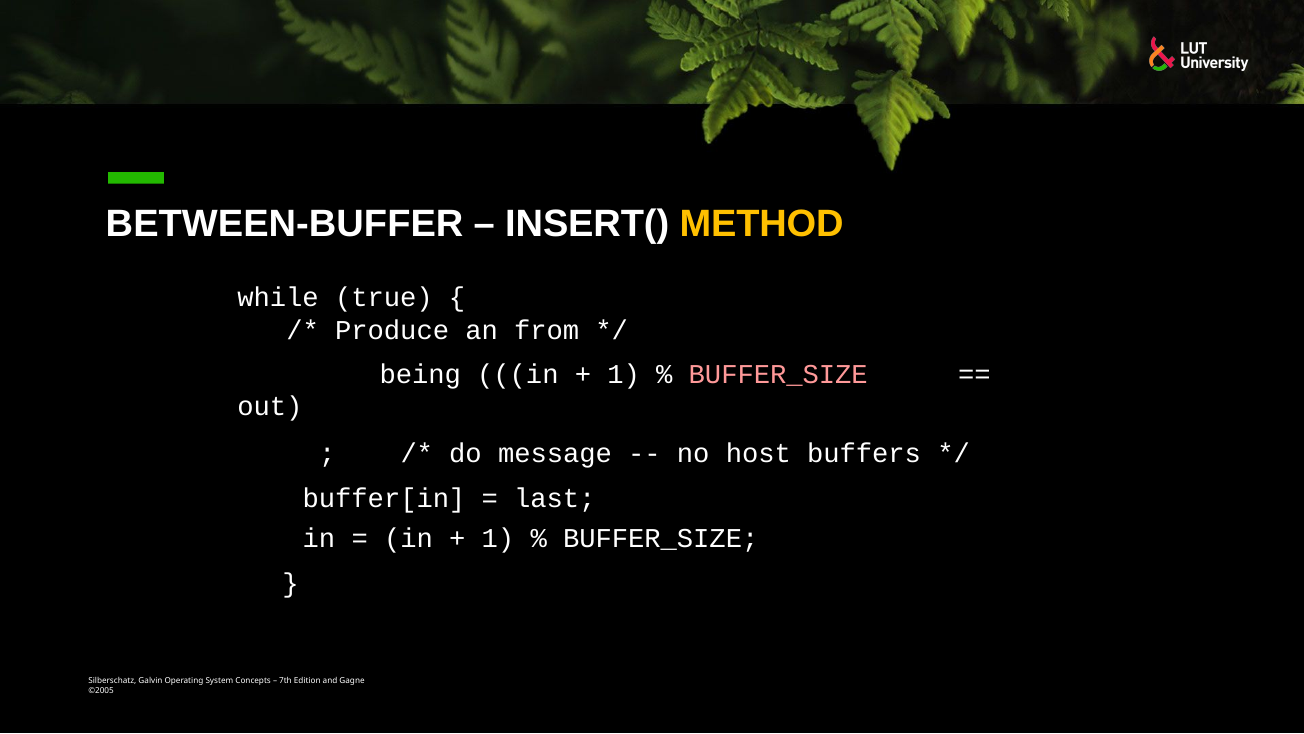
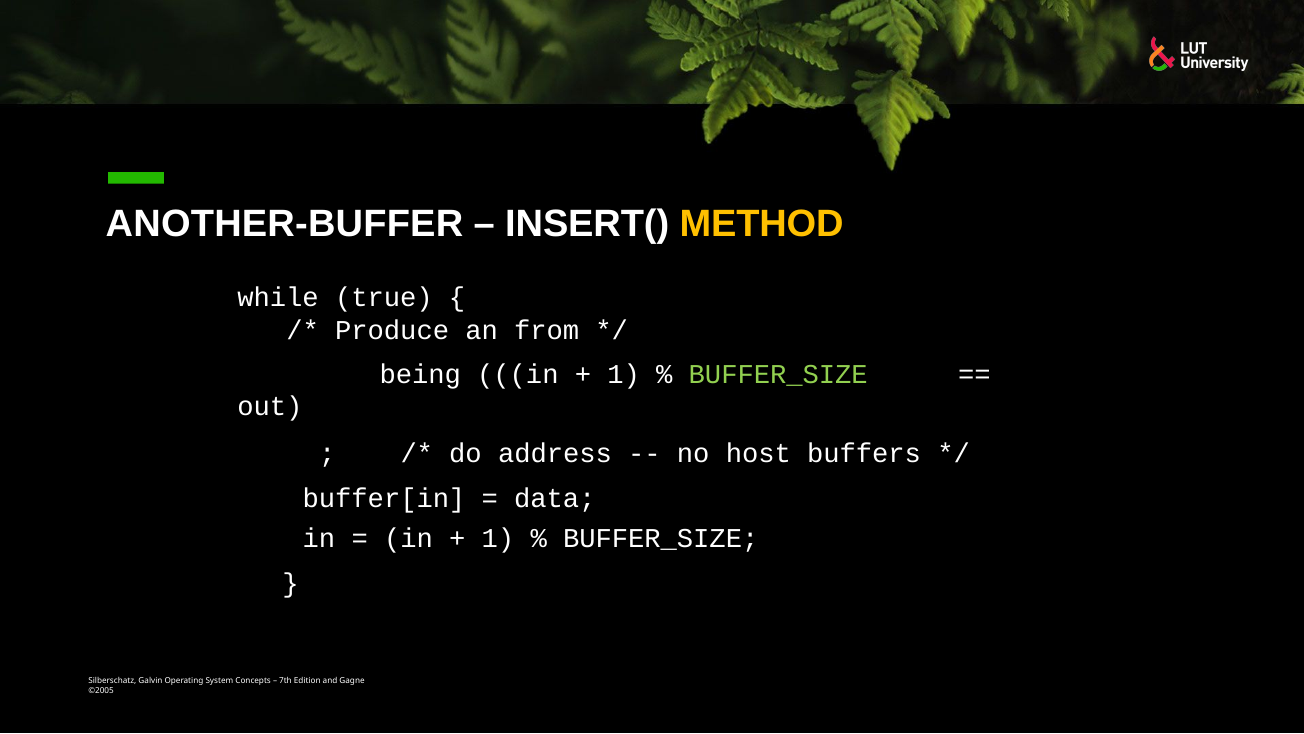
BETWEEN-BUFFER: BETWEEN-BUFFER -> ANOTHER-BUFFER (284, 224)
BUFFER_SIZE colour: pink -> light green (778, 374)
message: message -> address (555, 454)
last: last -> data (555, 499)
